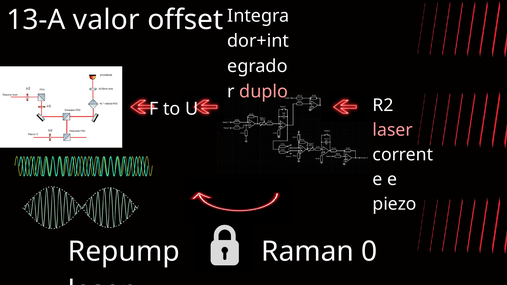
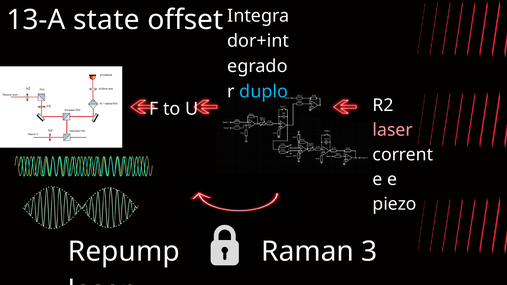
valor: valor -> state (106, 20)
duplo colour: pink -> light blue (264, 91)
0: 0 -> 3 (369, 252)
